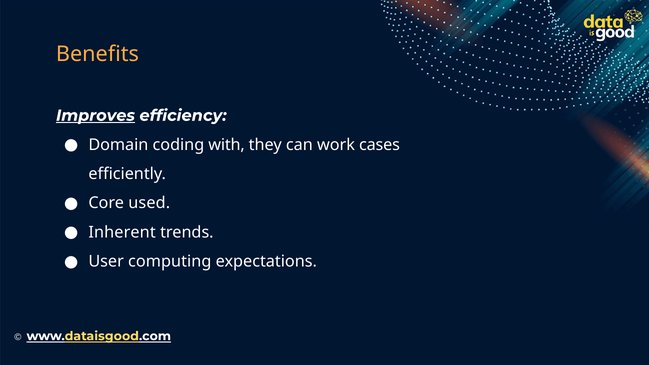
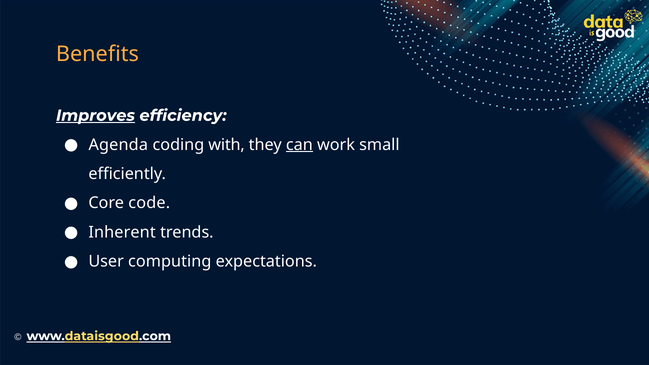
Domain: Domain -> Agenda (118, 145)
can underline: none -> present (299, 145)
cases: cases -> small (379, 145)
used: used -> code (149, 203)
